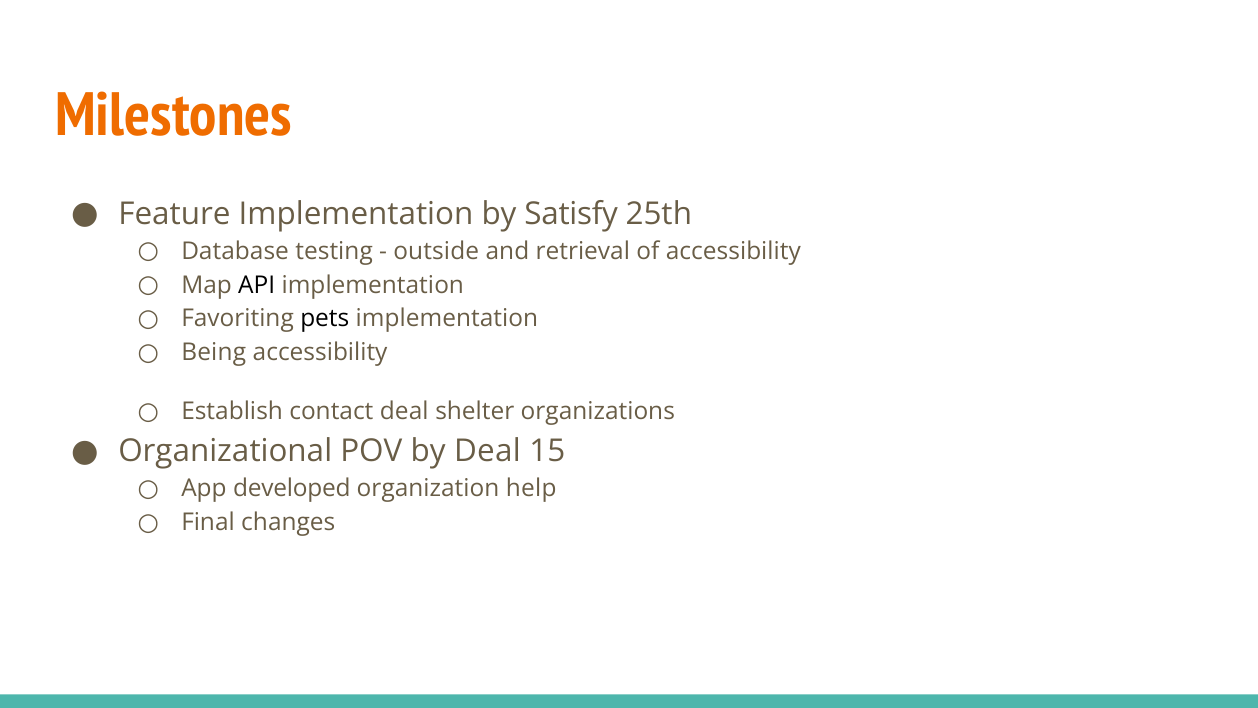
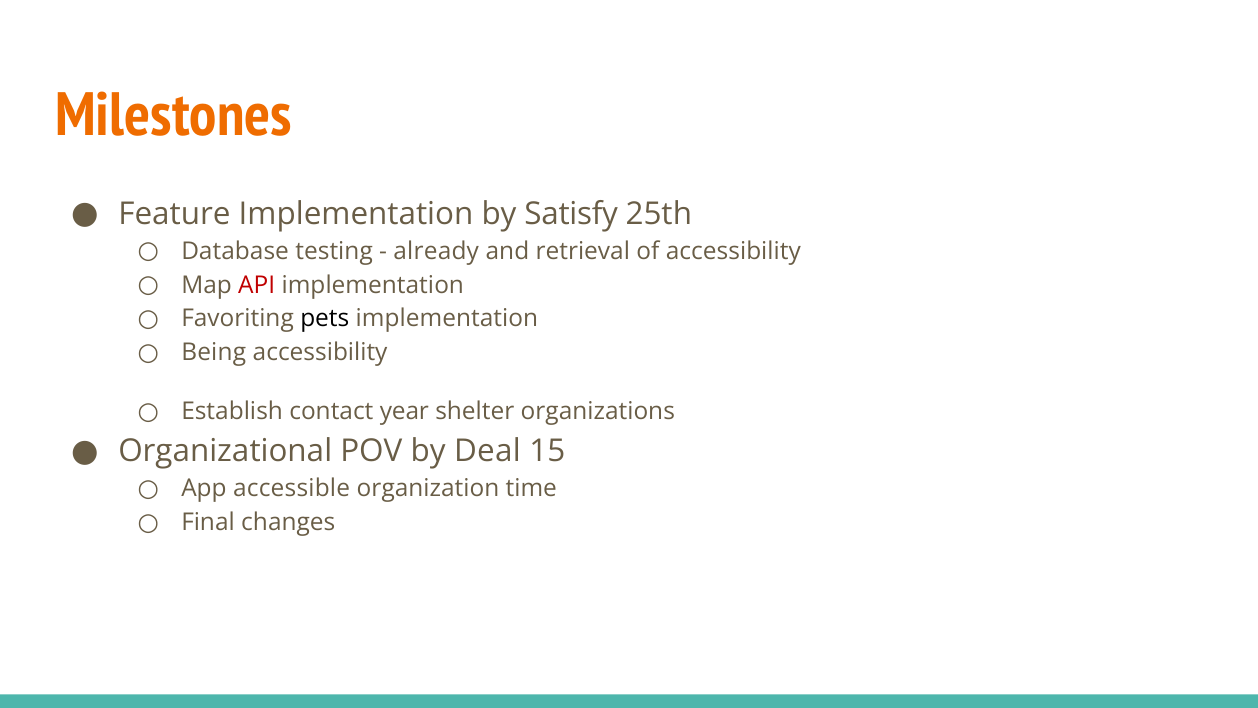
outside: outside -> already (436, 251)
API colour: black -> red (257, 285)
contact deal: deal -> year (404, 411)
developed: developed -> accessible (292, 489)
help: help -> time (531, 489)
